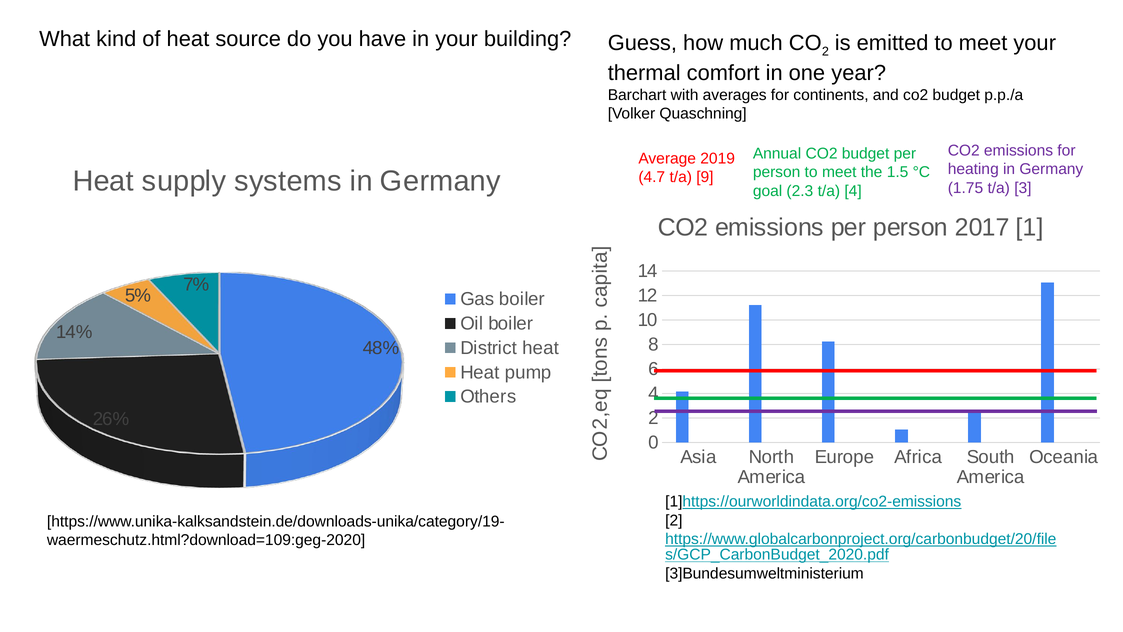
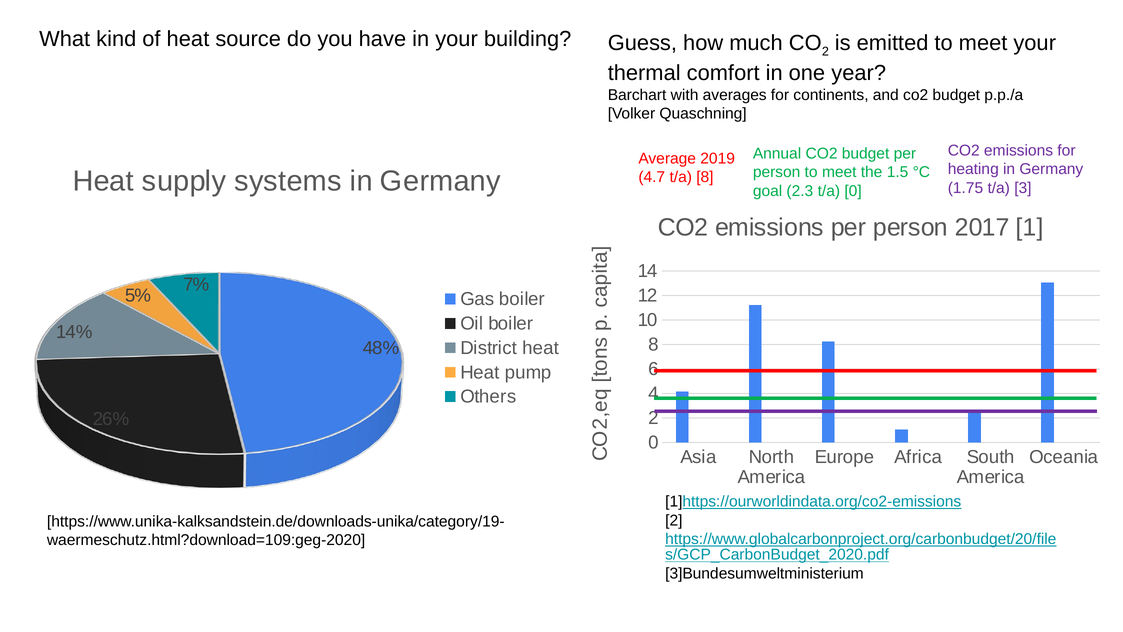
t/a 9: 9 -> 8 (705, 177)
t/a 4: 4 -> 0 (853, 191)
